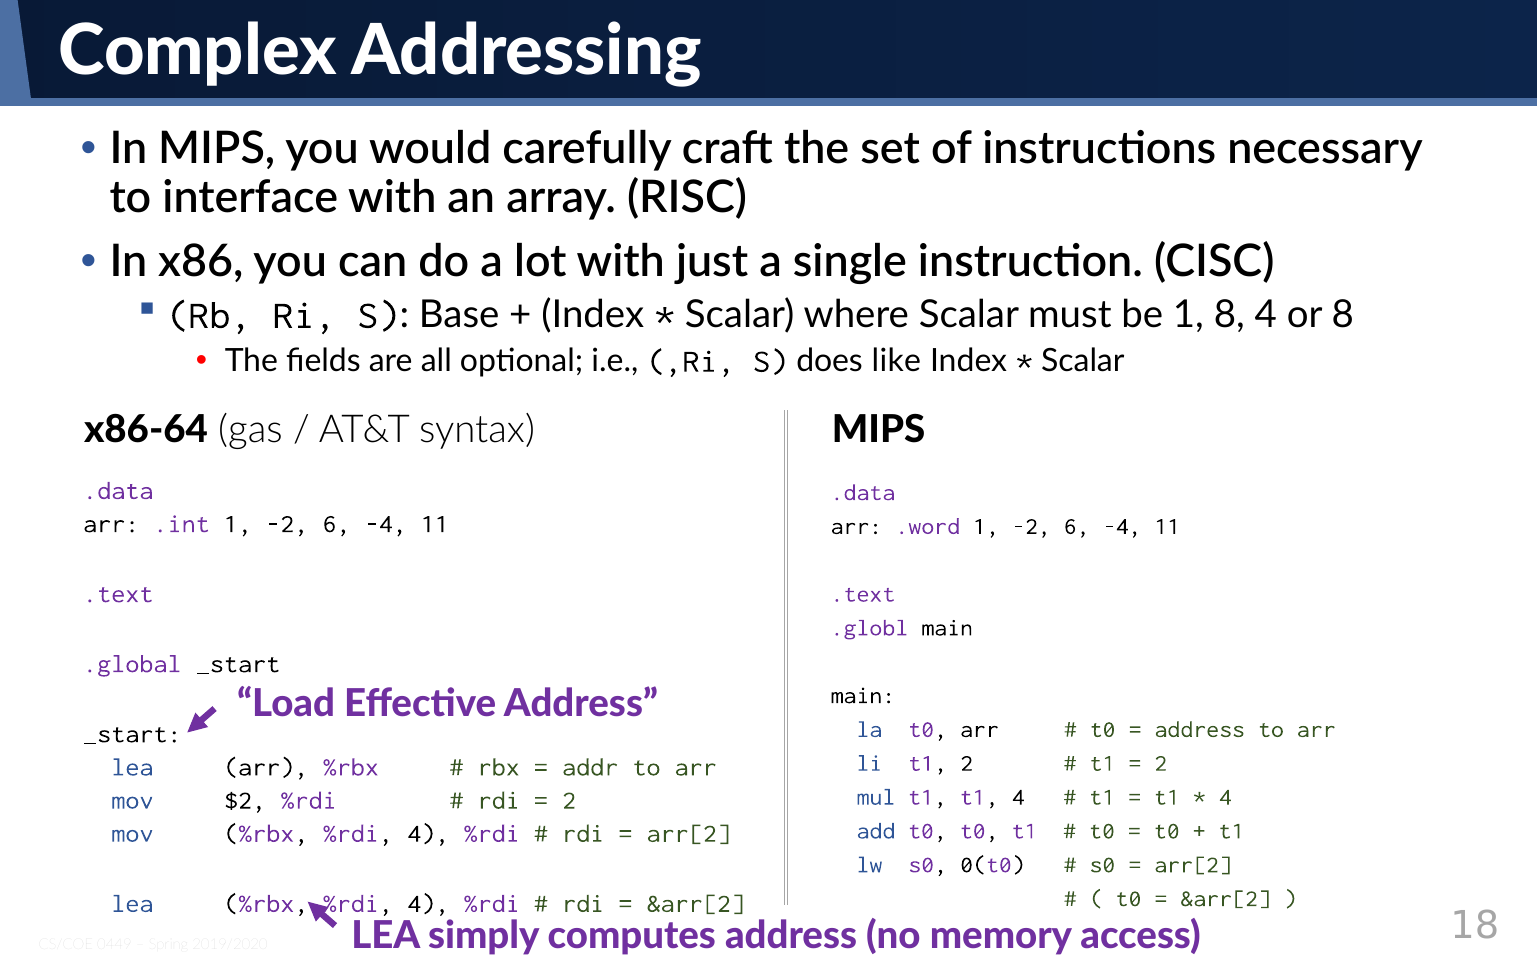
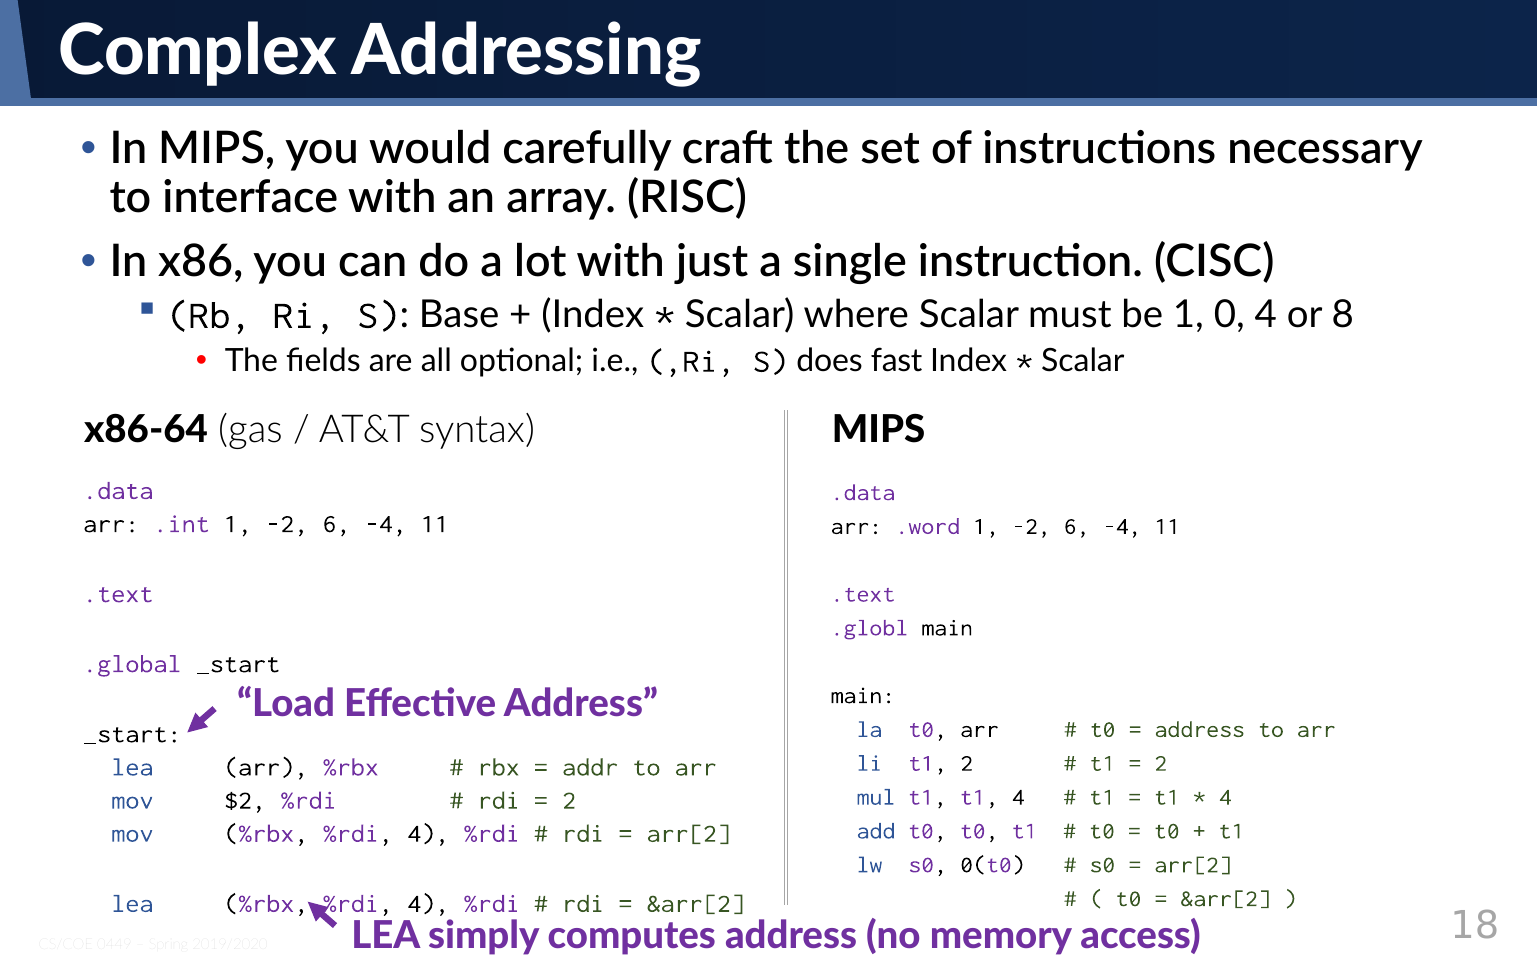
1 8: 8 -> 0 (1229, 315)
like: like -> fast (897, 361)
